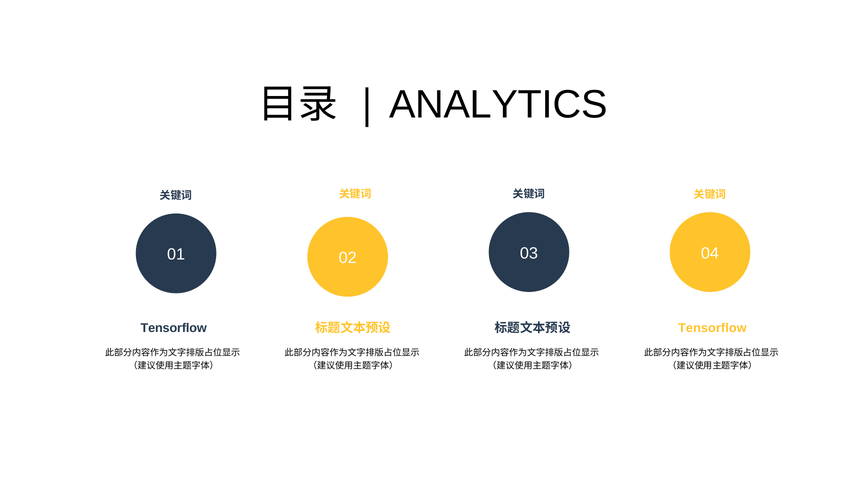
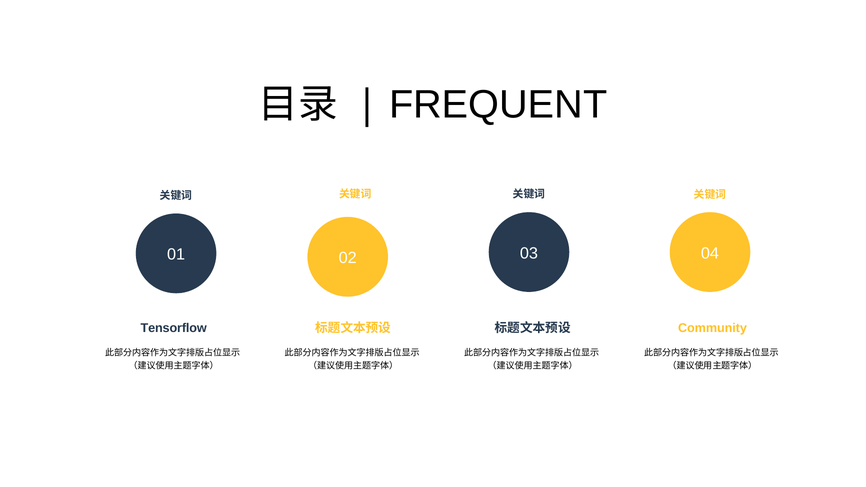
ANALYTICS: ANALYTICS -> FREQUENT (498, 105)
Tensorflow: Tensorflow -> Community (712, 328)
